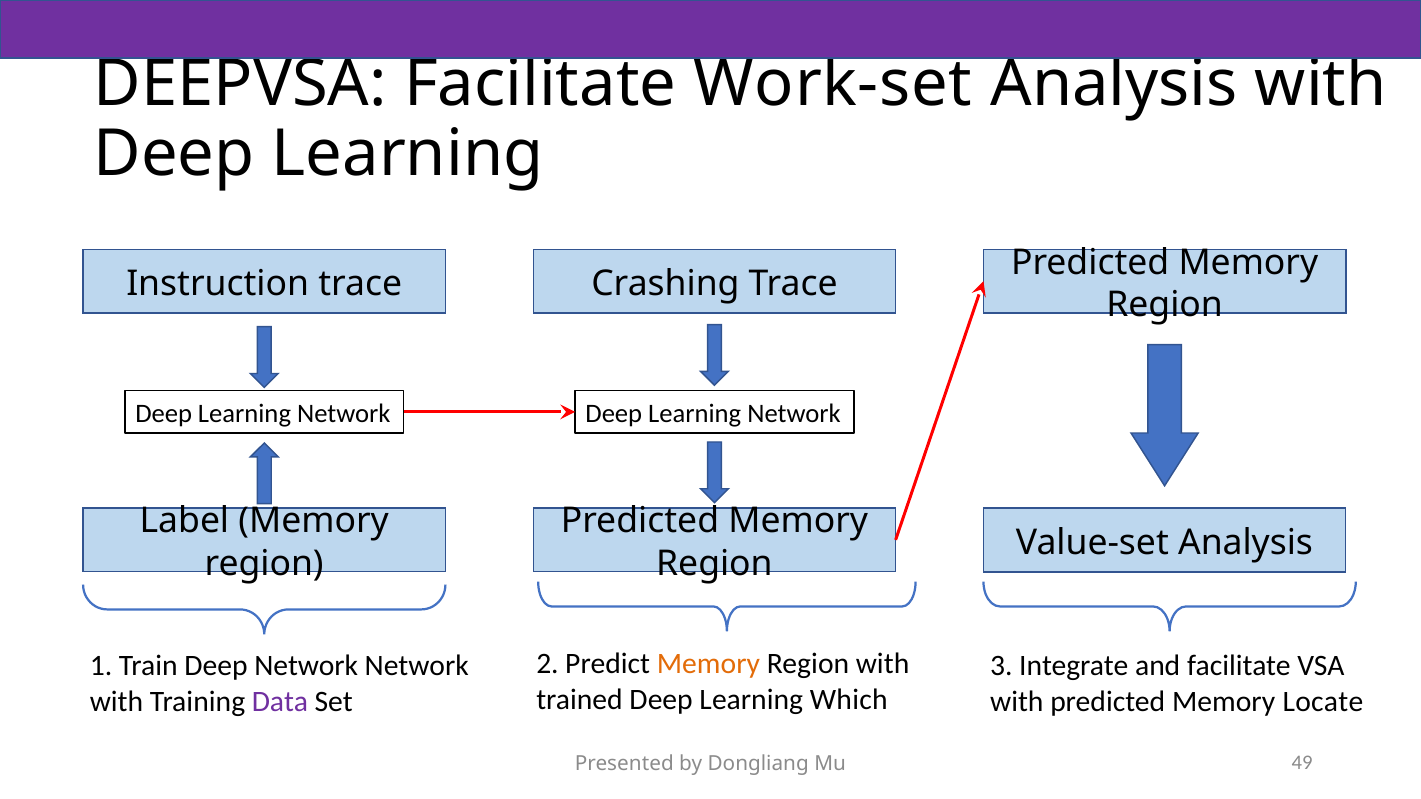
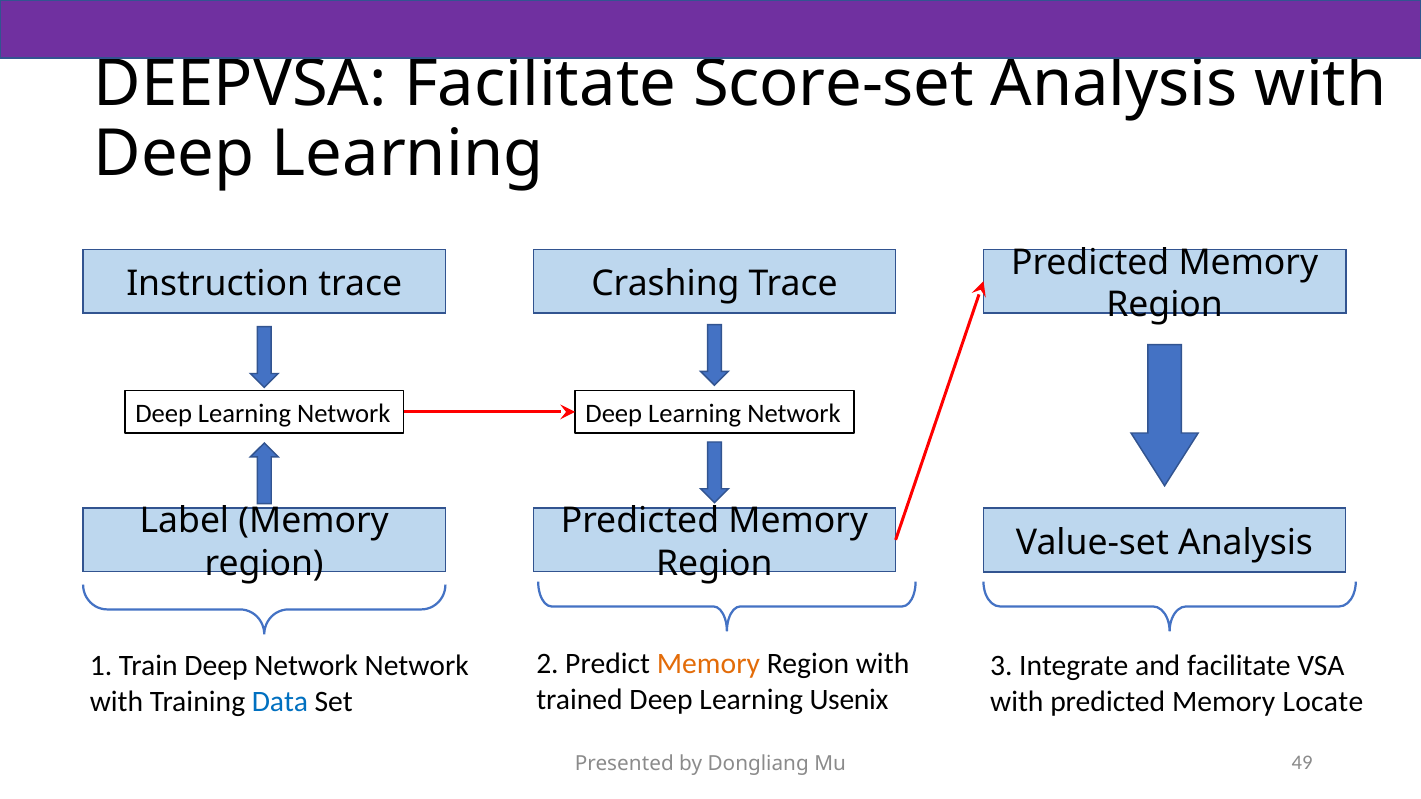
Work-set: Work-set -> Score-set (833, 84)
Which: Which -> Usenix (849, 700)
Data colour: purple -> blue (280, 702)
